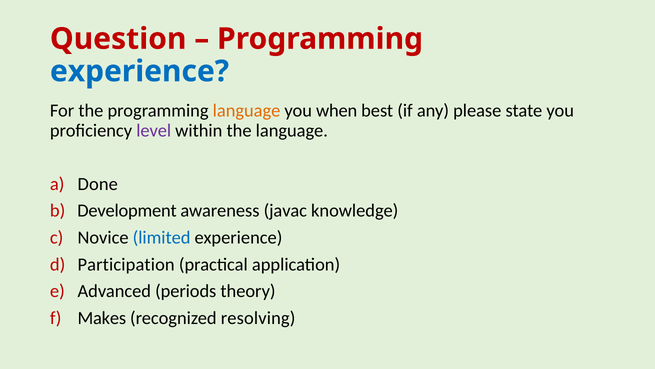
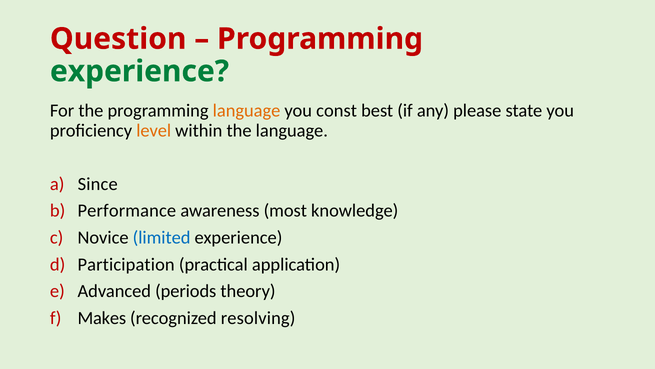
experience colour: blue -> green (139, 71)
when: when -> const (337, 110)
level colour: purple -> orange (154, 130)
Done: Done -> Since (98, 184)
Development: Development -> Performance (127, 211)
javac: javac -> most (285, 211)
